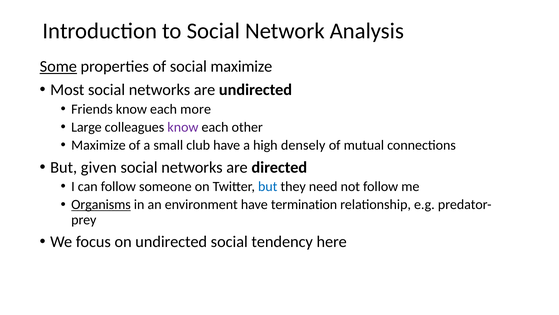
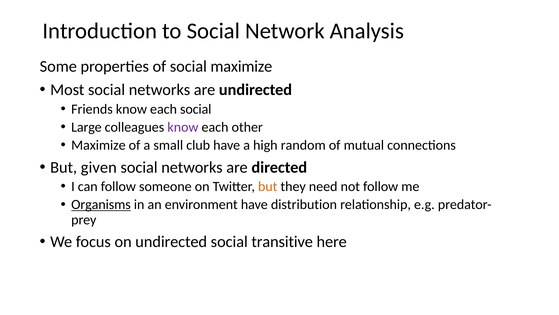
Some underline: present -> none (58, 66)
each more: more -> social (196, 109)
densely: densely -> random (303, 145)
but colour: blue -> orange (268, 186)
termination: termination -> distribution (304, 204)
tendency: tendency -> transitive (282, 241)
